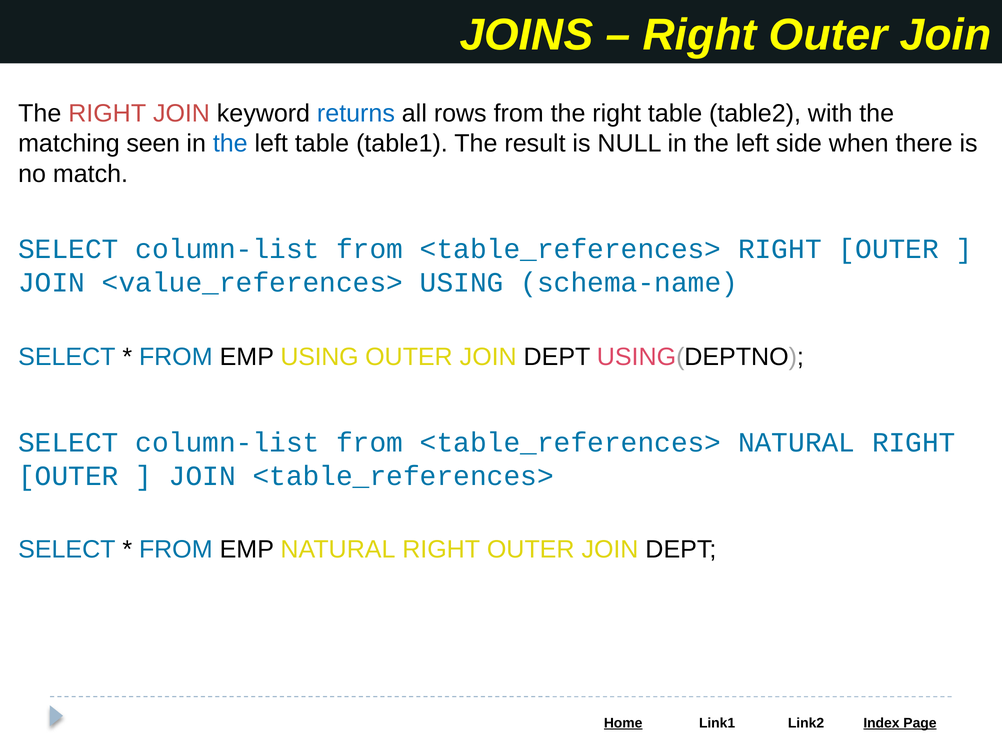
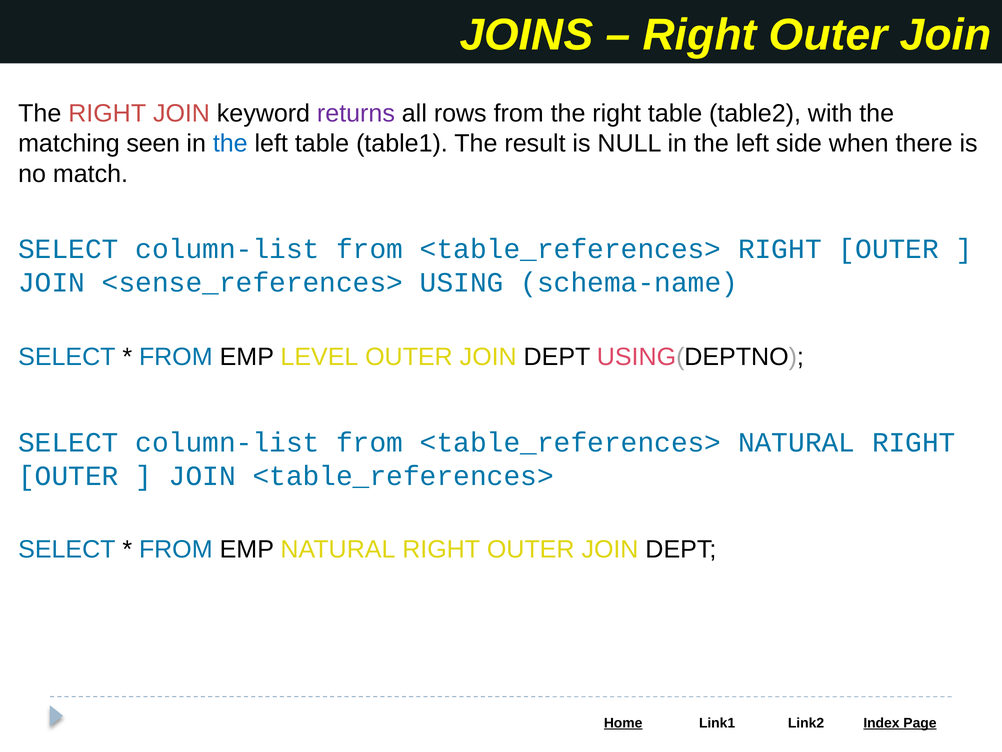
returns colour: blue -> purple (356, 114)
<value_references>: <value_references> -> <sense_references> (253, 282)
EMP USING: USING -> LEVEL (319, 357)
